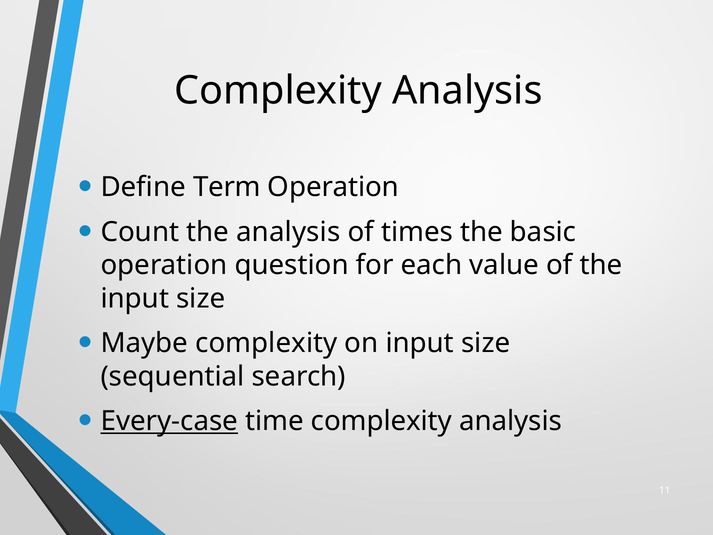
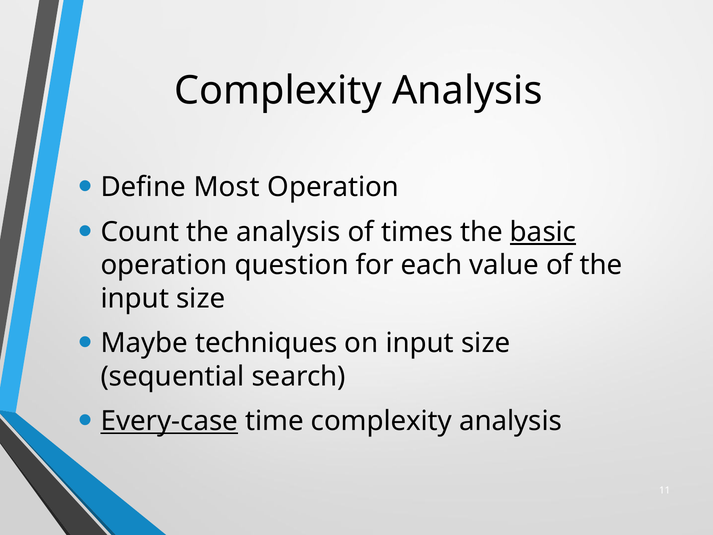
Term: Term -> Most (227, 187)
basic underline: none -> present (543, 232)
Maybe complexity: complexity -> techniques (266, 343)
